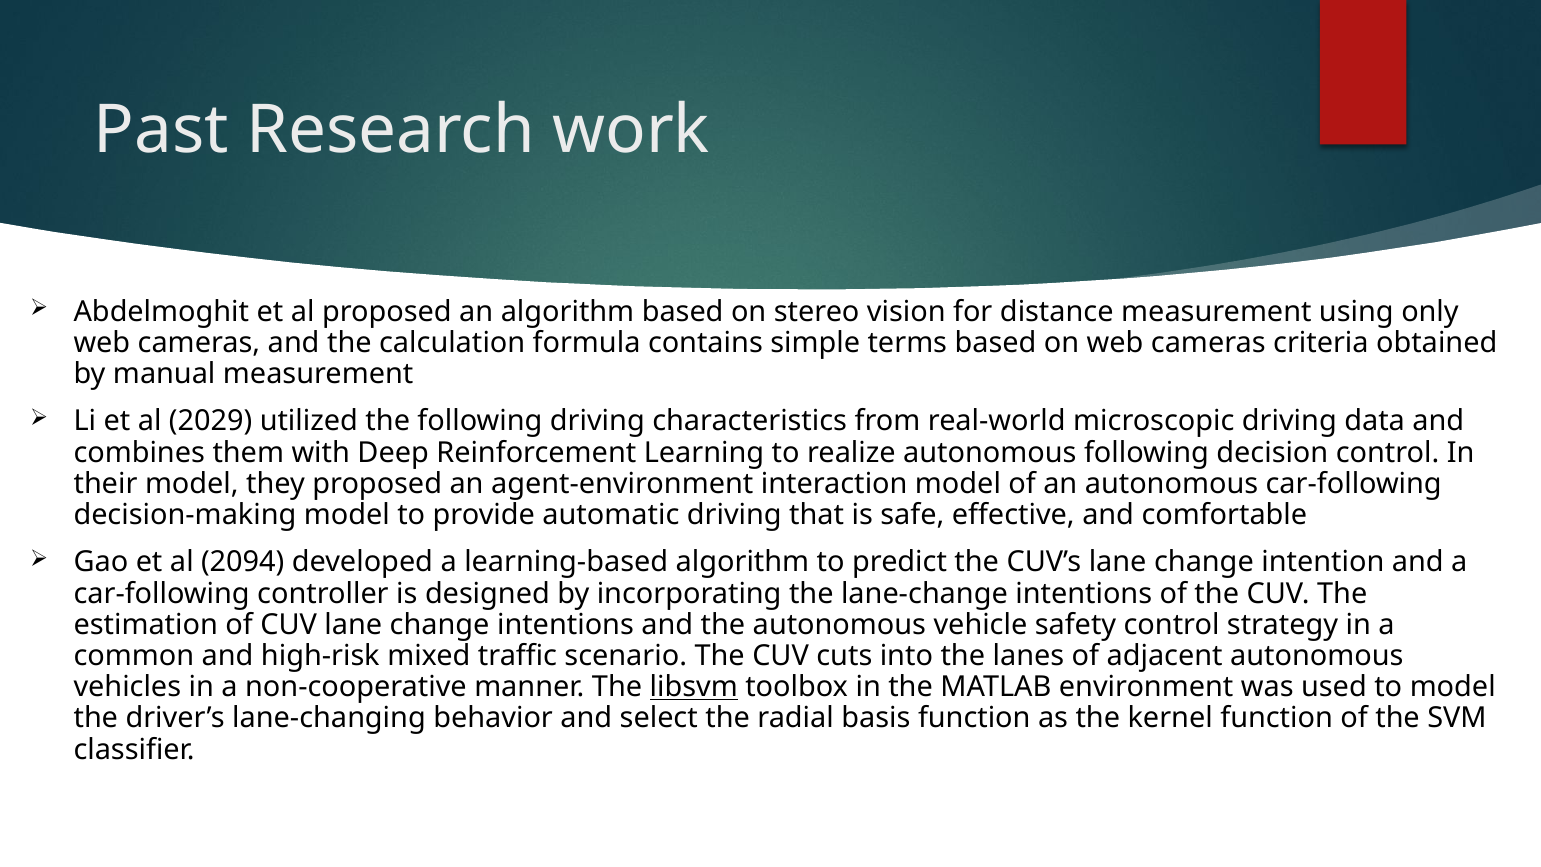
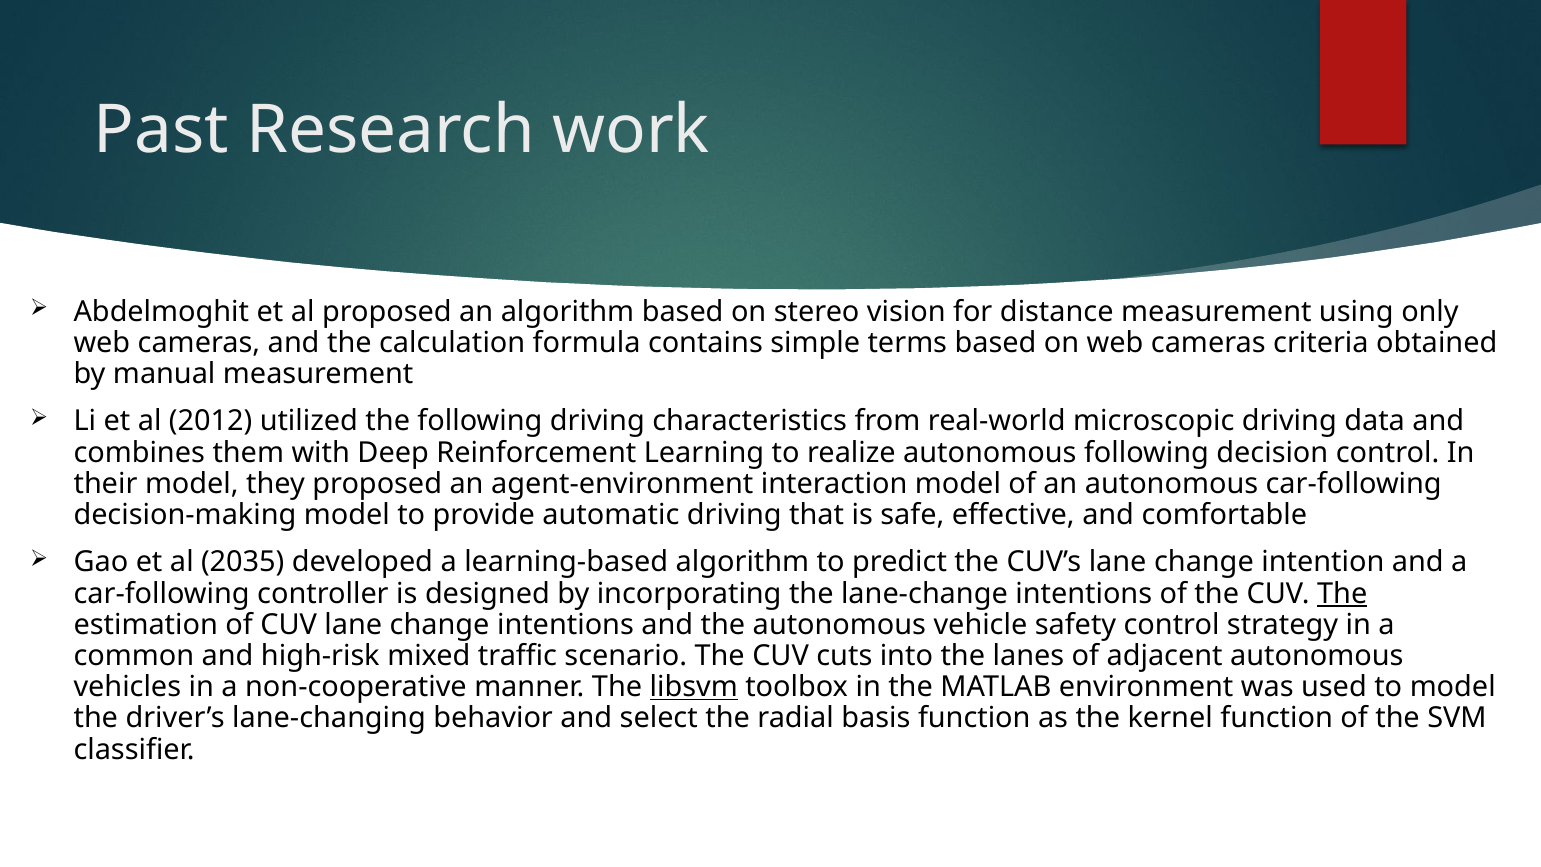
2029: 2029 -> 2012 (211, 421)
2094: 2094 -> 2035 (243, 562)
The underline: none -> present (1342, 593)
